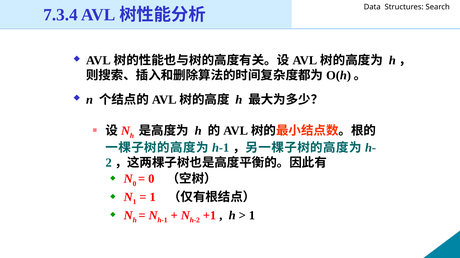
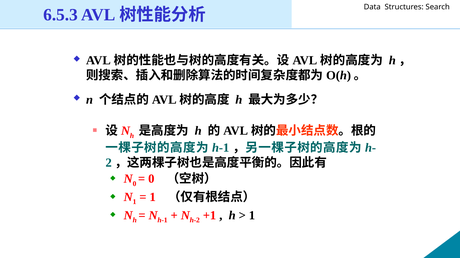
7.3.4: 7.3.4 -> 6.5.3 (60, 15)
